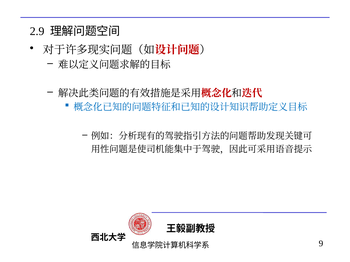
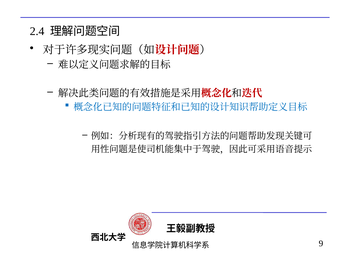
2.9: 2.9 -> 2.4 (37, 31)
